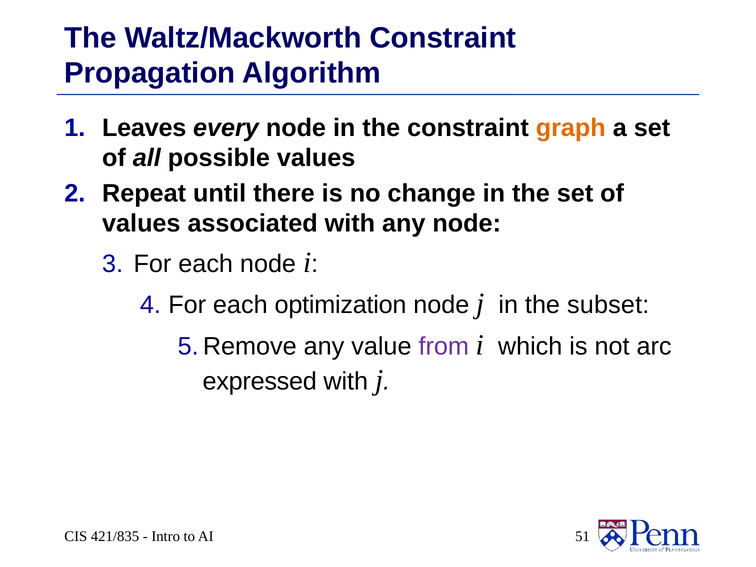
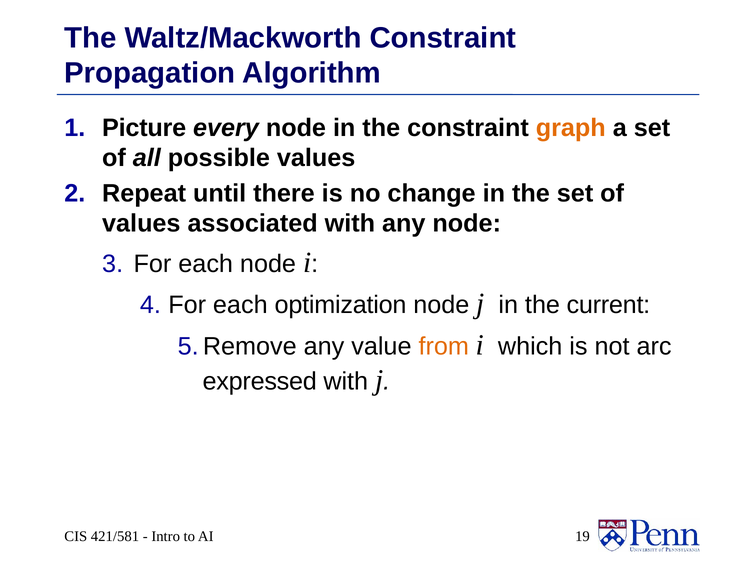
Leaves: Leaves -> Picture (144, 128)
subset: subset -> current (608, 305)
from colour: purple -> orange (444, 346)
421/835: 421/835 -> 421/581 (115, 537)
51: 51 -> 19 (582, 537)
